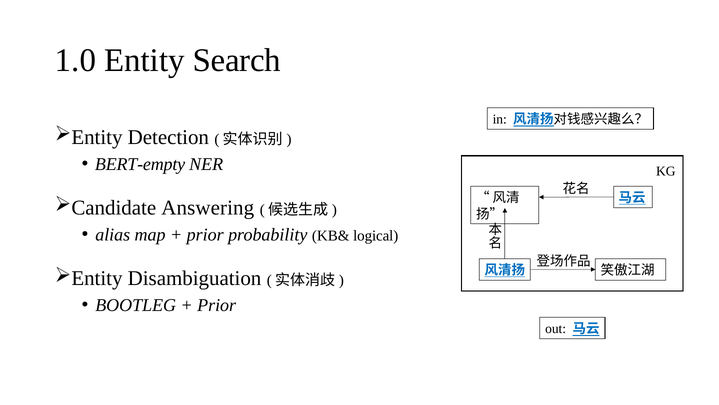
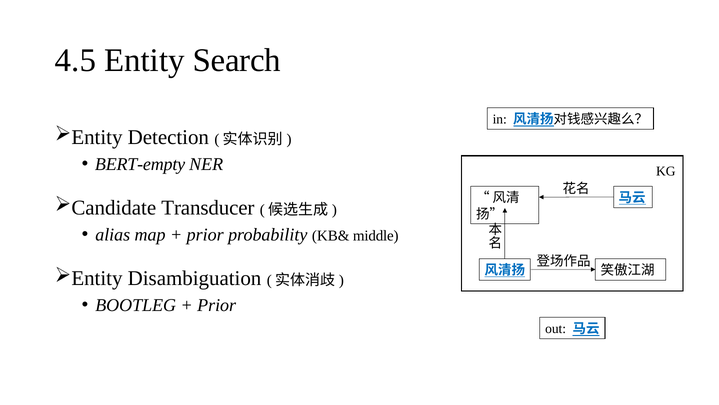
1.0: 1.0 -> 4.5 (75, 60)
Answering: Answering -> Transducer (208, 208)
logical: logical -> middle (376, 235)
